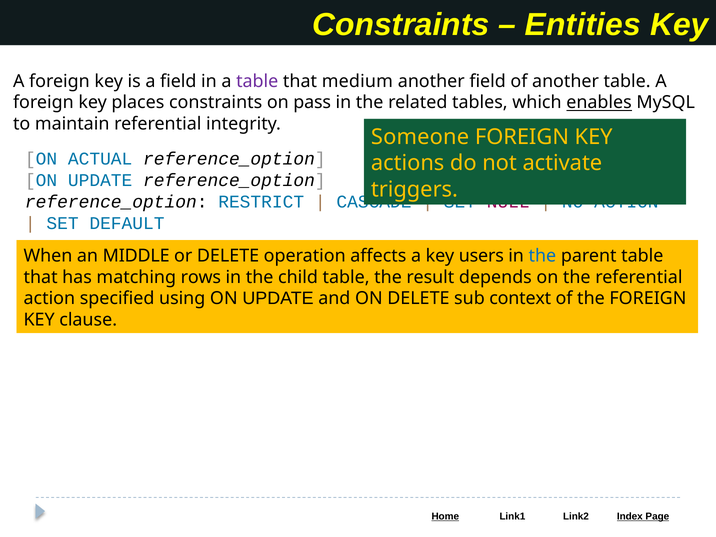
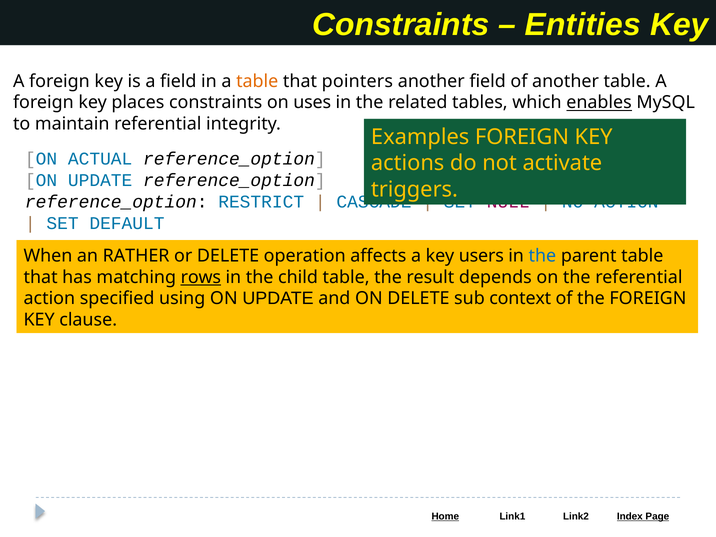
table colour: purple -> orange (257, 81)
medium: medium -> pointers (357, 81)
pass: pass -> uses (312, 103)
Someone: Someone -> Examples (420, 137)
MIDDLE: MIDDLE -> RATHER (136, 256)
rows underline: none -> present (201, 277)
